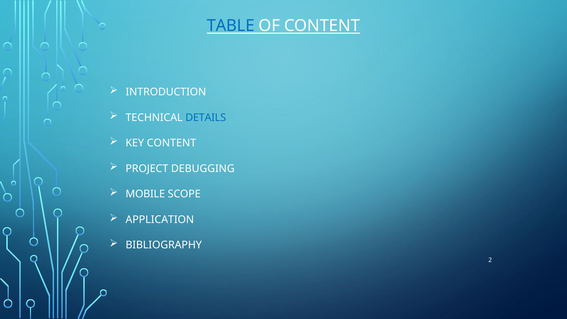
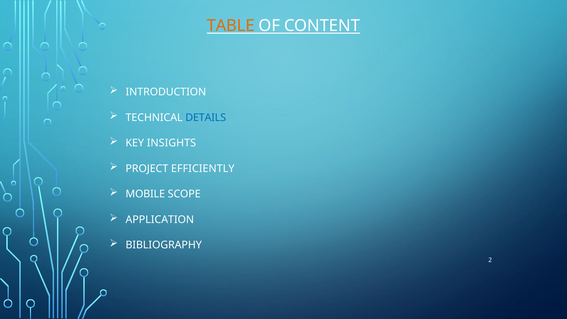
TABLE colour: blue -> orange (231, 26)
KEY CONTENT: CONTENT -> INSIGHTS (171, 143)
DEBUGGING: DEBUGGING -> EFFICIENTLY (203, 169)
